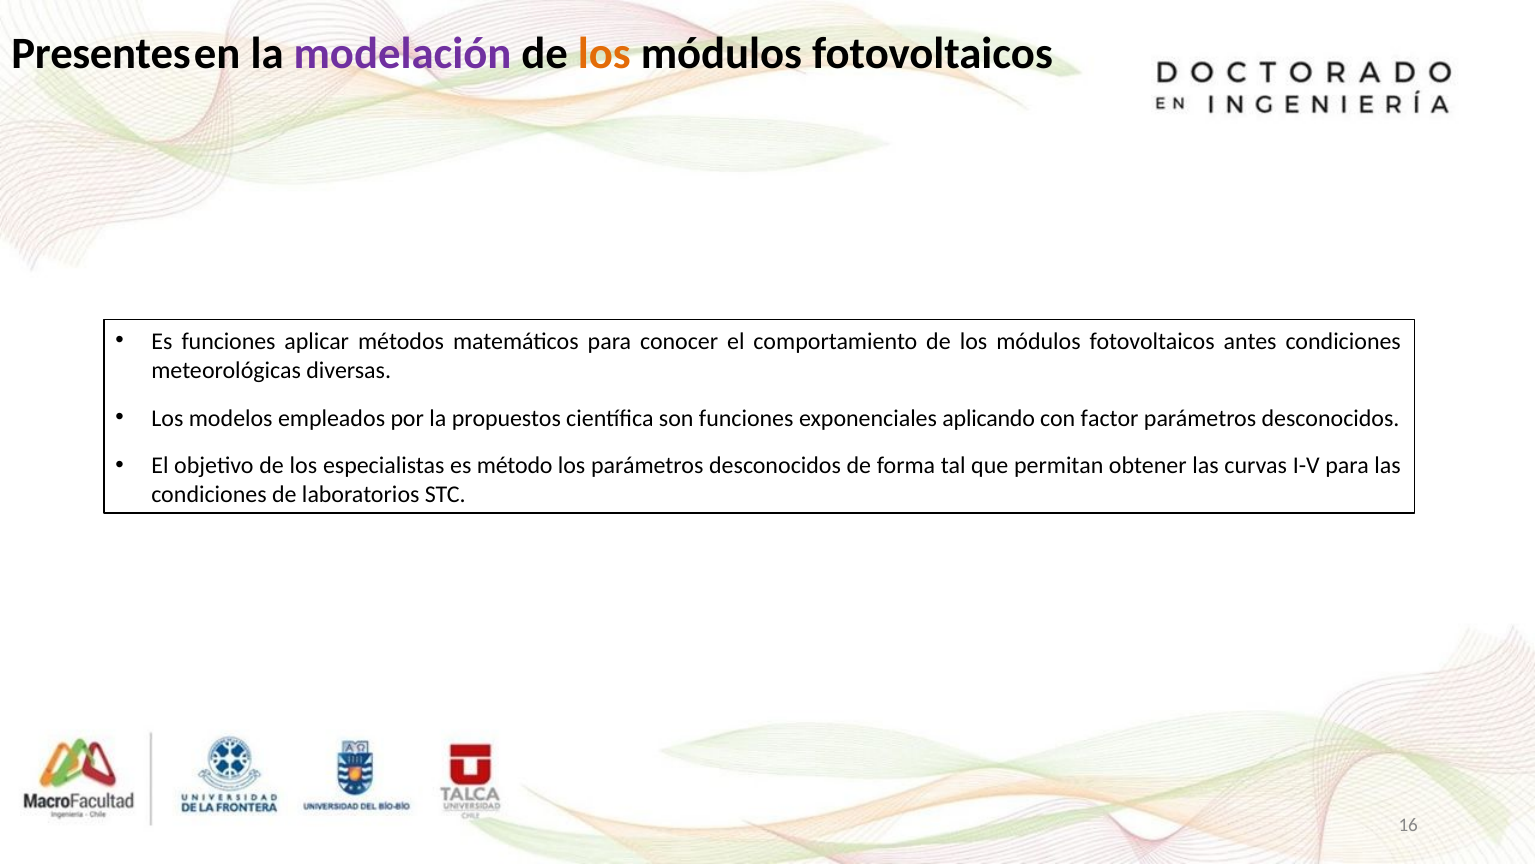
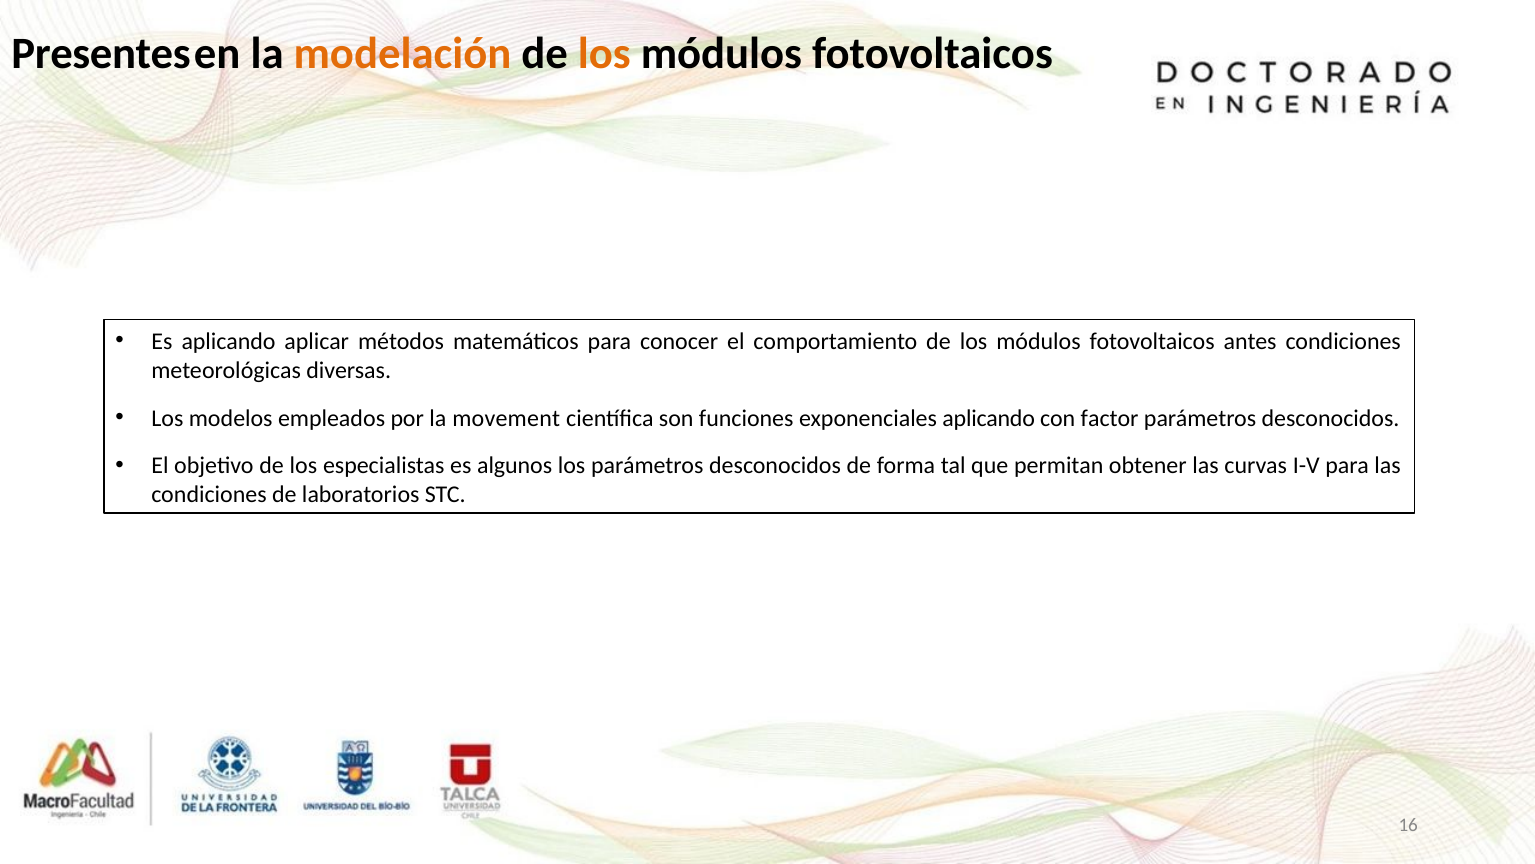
modelación colour: purple -> orange (402, 53)
Es funciones: funciones -> aplicando (228, 341)
propuestos: propuestos -> movement (506, 418)
método: método -> algunos (515, 466)
